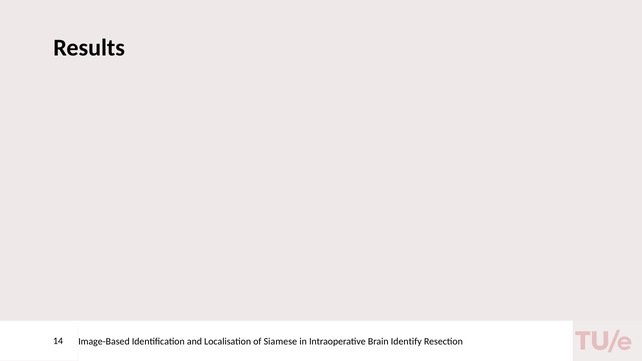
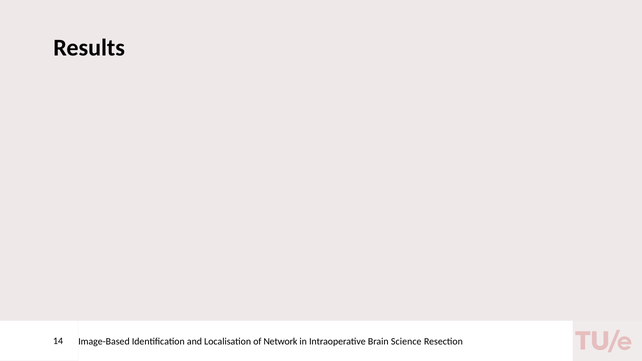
Siamese: Siamese -> Network (280, 341)
Identify: Identify -> Science (406, 341)
